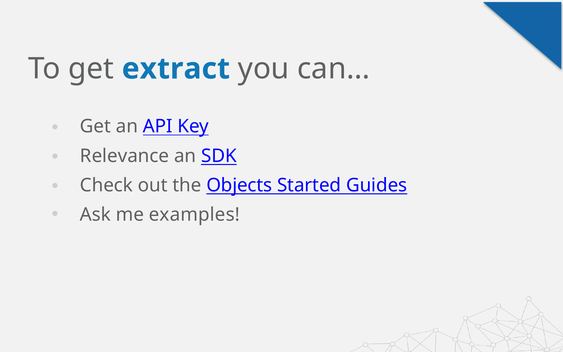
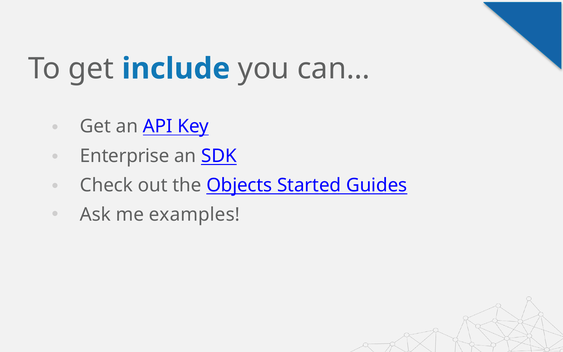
extract: extract -> include (176, 69)
Relevance: Relevance -> Enterprise (125, 156)
